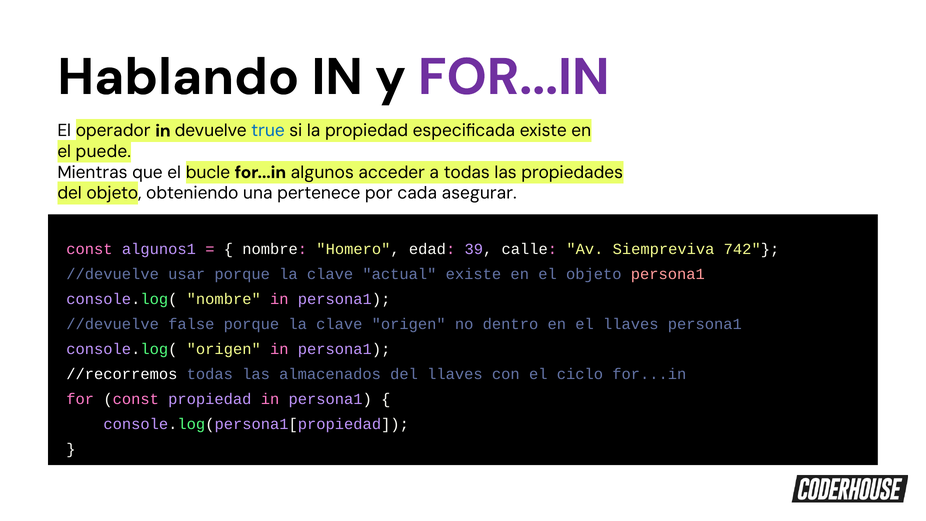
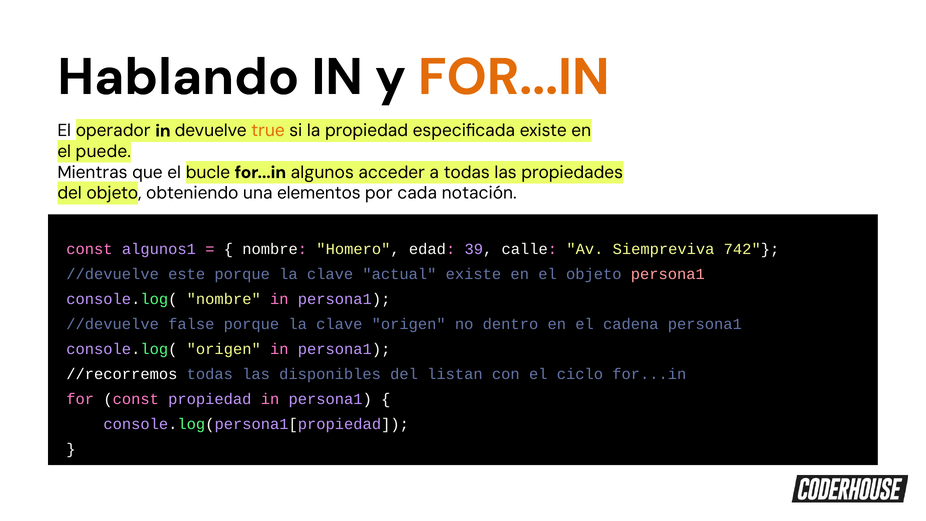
FOR...IN colour: purple -> orange (514, 77)
true colour: blue -> orange (268, 131)
pertenece: pertenece -> elementos (319, 193)
asegurar: asegurar -> notación (479, 193)
usar: usar -> este (187, 274)
el llaves: llaves -> cadena (631, 324)
almacenados: almacenados -> disponibles (330, 374)
del llaves: llaves -> listan (455, 374)
